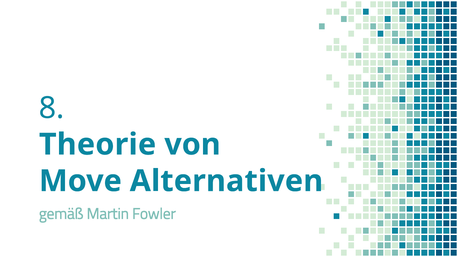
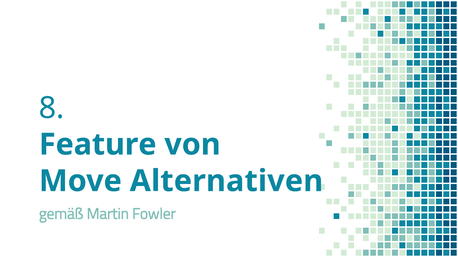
Theorie: Theorie -> Feature (98, 145)
